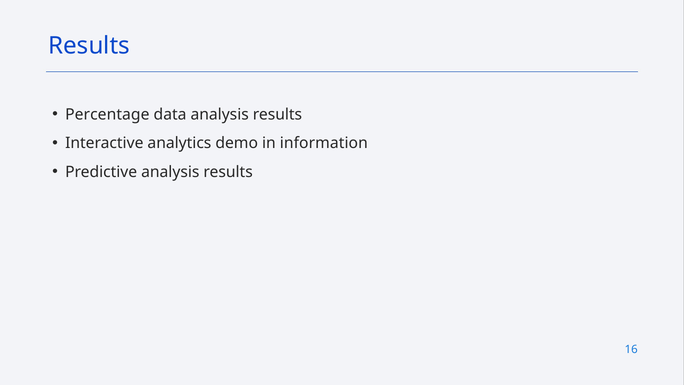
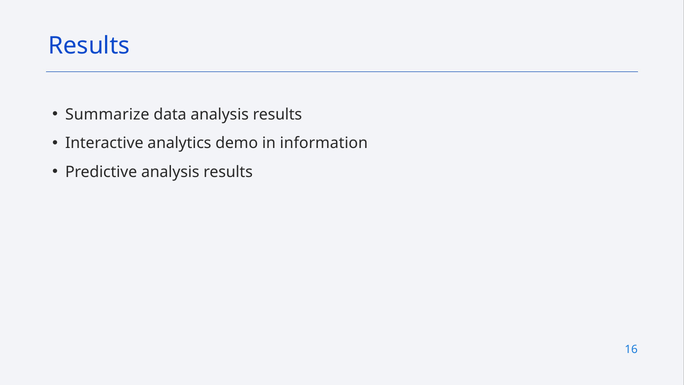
Percentage: Percentage -> Summarize (107, 114)
